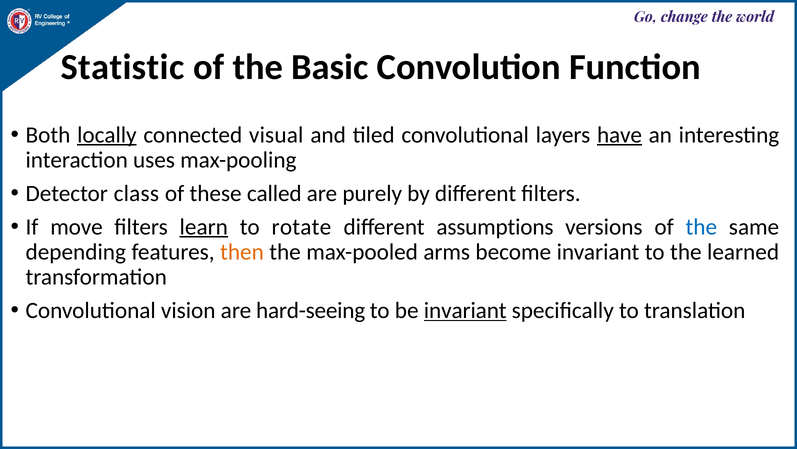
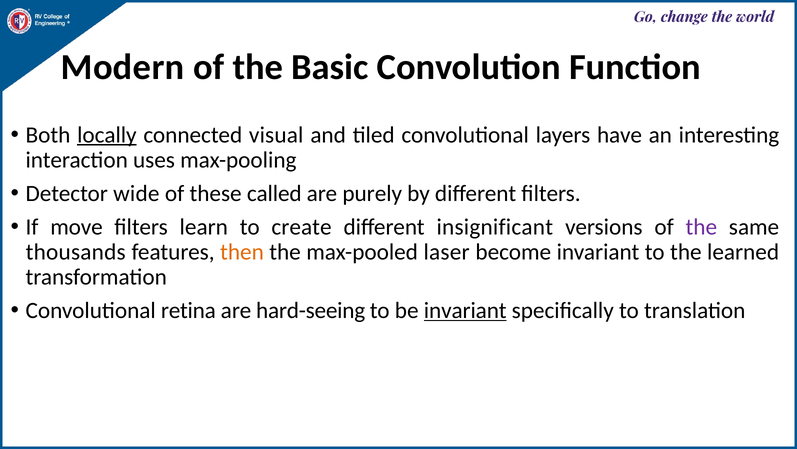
Statistic: Statistic -> Modern (123, 67)
have underline: present -> none (620, 135)
class: class -> wide (136, 193)
learn underline: present -> none (204, 227)
rotate: rotate -> create (302, 227)
assumptions: assumptions -> insignificant (495, 227)
the colour: blue -> purple (701, 227)
depending: depending -> thousands (76, 252)
arms: arms -> laser (447, 252)
vision: vision -> retina (188, 310)
